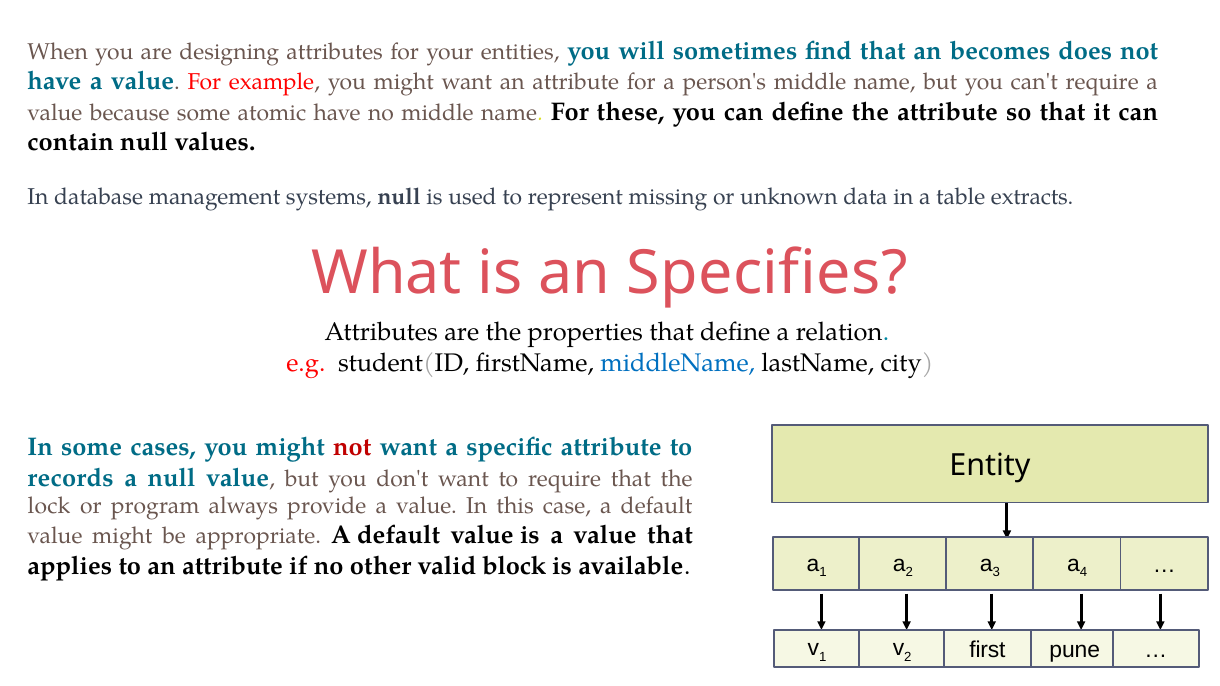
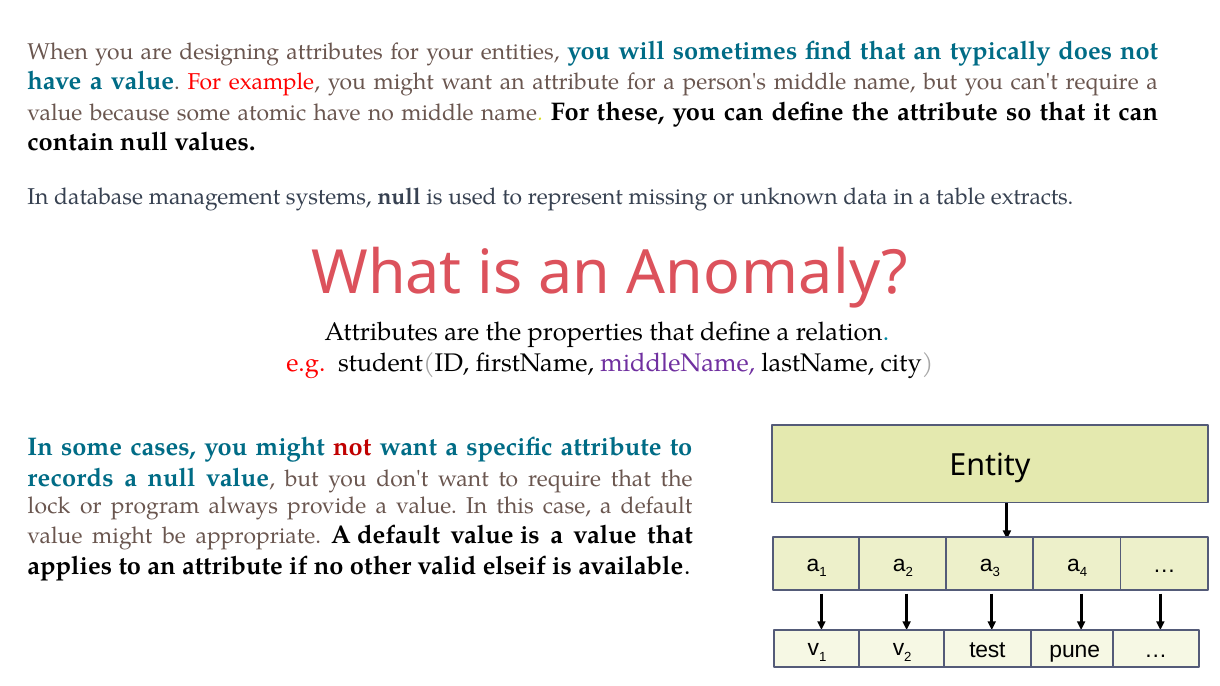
becomes: becomes -> typically (1000, 51)
Specifies: Specifies -> Anomaly (767, 273)
middleName colour: blue -> purple (678, 363)
block: block -> elseif (514, 566)
first: first -> test (987, 650)
